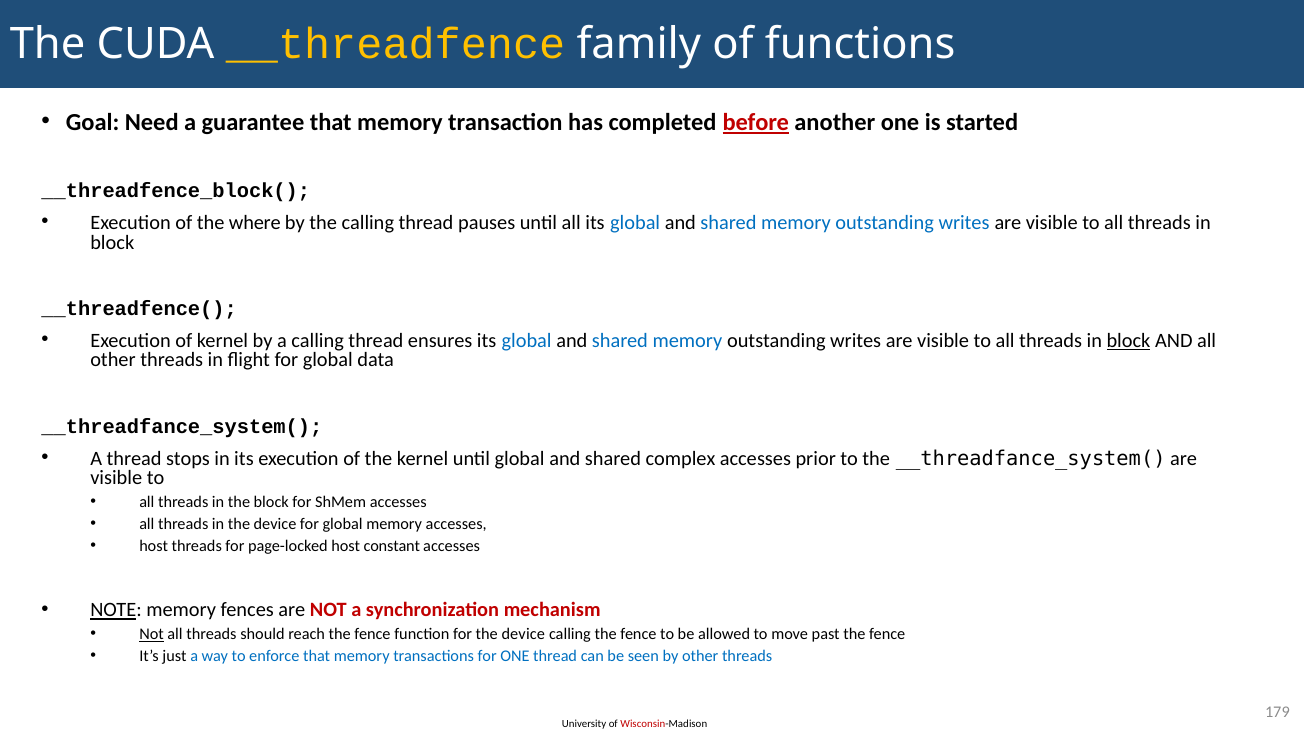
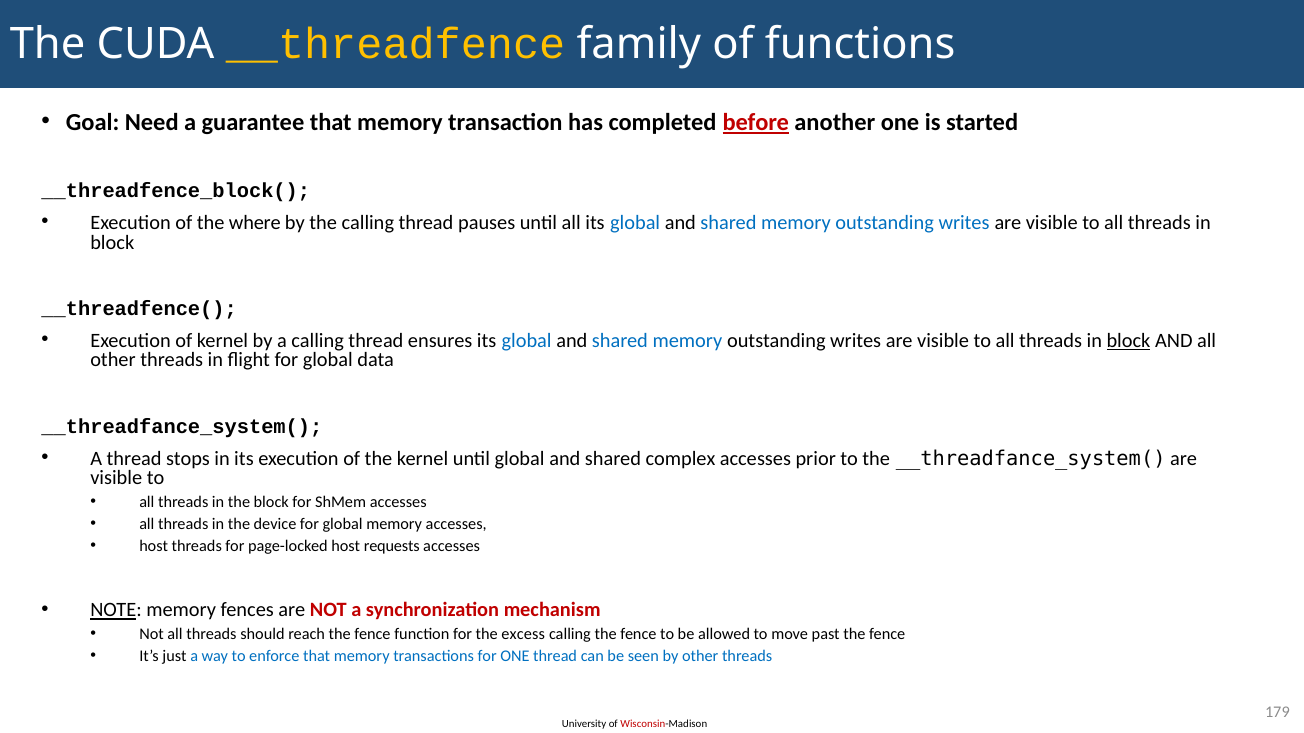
constant: constant -> requests (392, 546)
Not underline: present -> none (152, 634)
for the device: device -> excess (523, 634)
